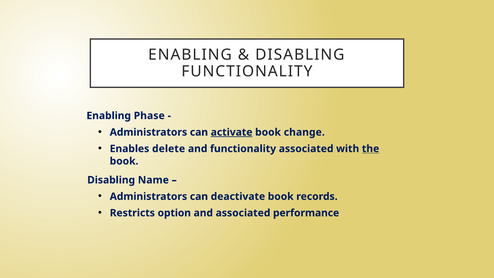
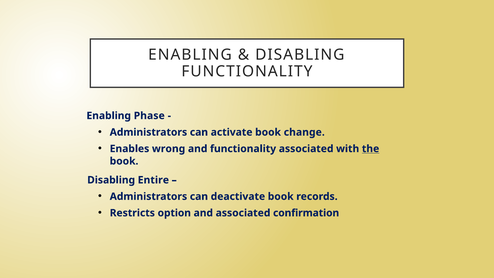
activate underline: present -> none (232, 132)
delete: delete -> wrong (169, 149)
Name: Name -> Entire (153, 180)
performance: performance -> confirmation (306, 213)
